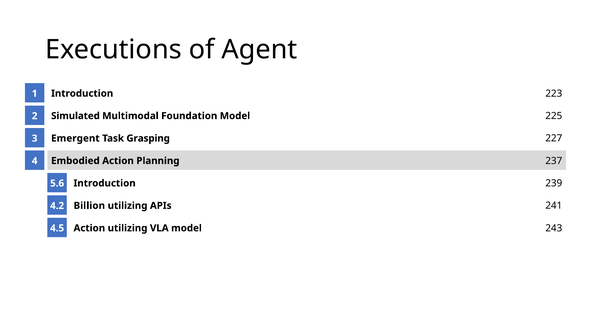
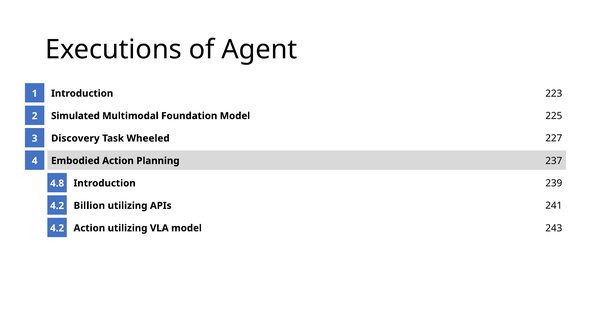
Emergent: Emergent -> Discovery (75, 139)
Grasping: Grasping -> Wheeled (148, 139)
5.6: 5.6 -> 4.8 (57, 184)
4.5: 4.5 -> 4.2 (57, 228)
